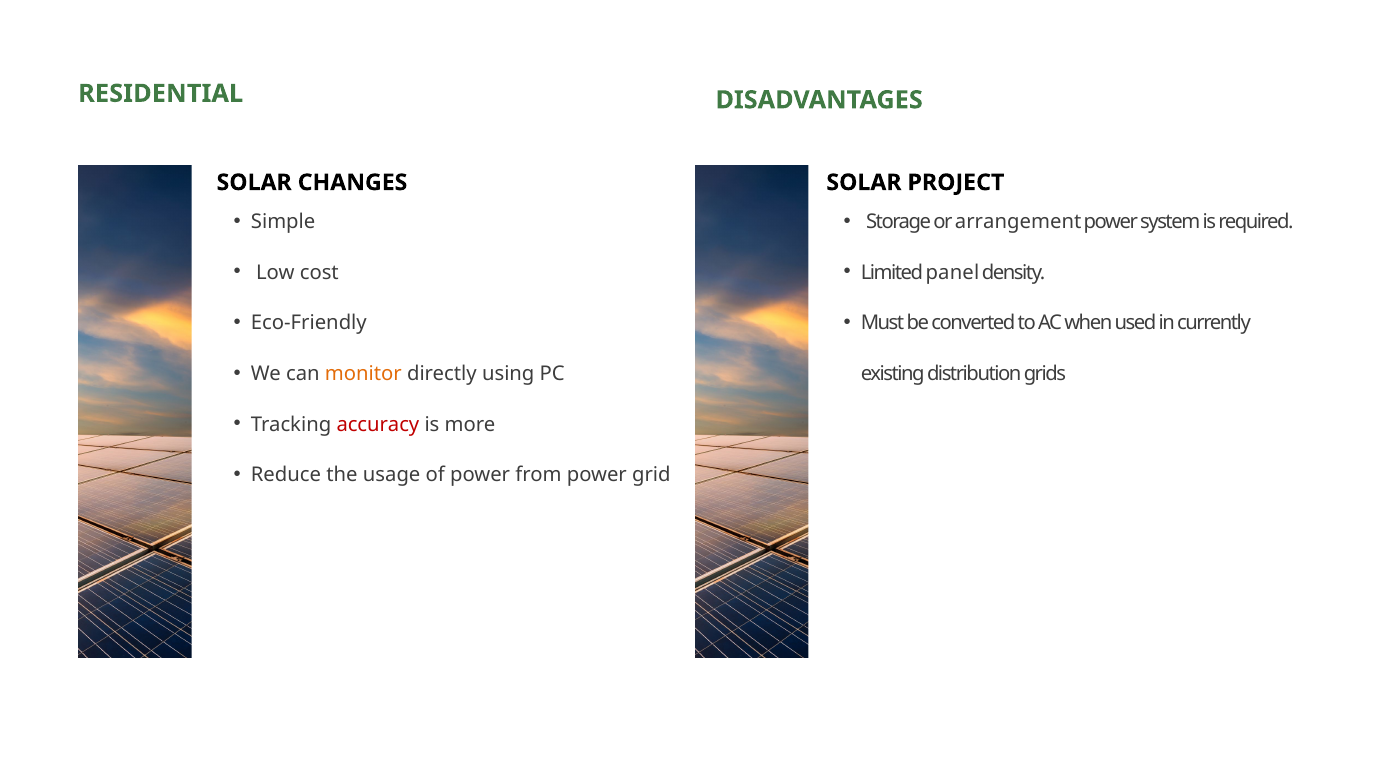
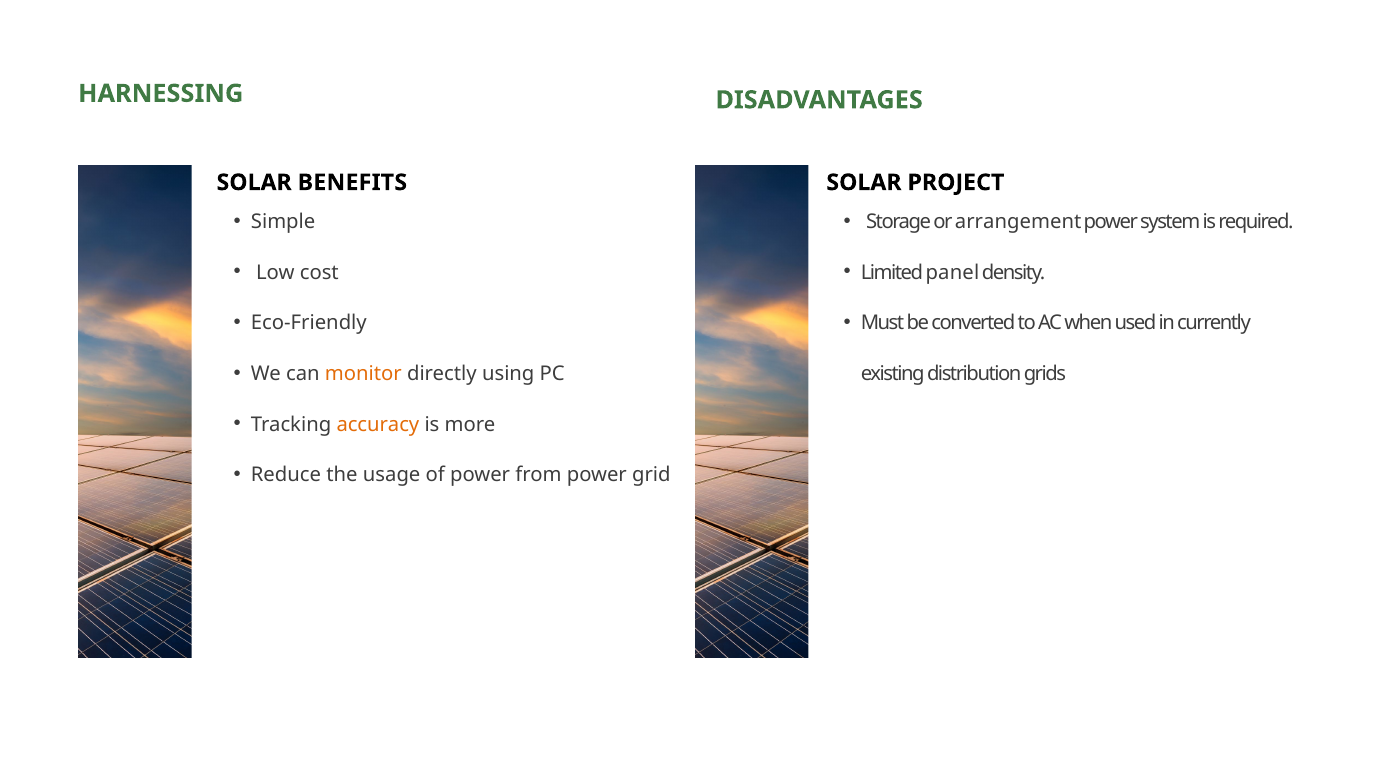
RESIDENTIAL: RESIDENTIAL -> HARNESSING (161, 93)
CHANGES: CHANGES -> BENEFITS (352, 182)
accuracy colour: red -> orange (378, 424)
